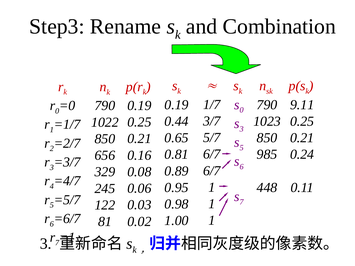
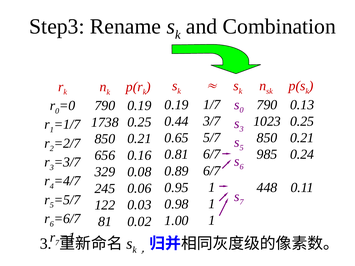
9.11: 9.11 -> 0.13 (302, 105)
1022: 1022 -> 1738 (105, 122)
